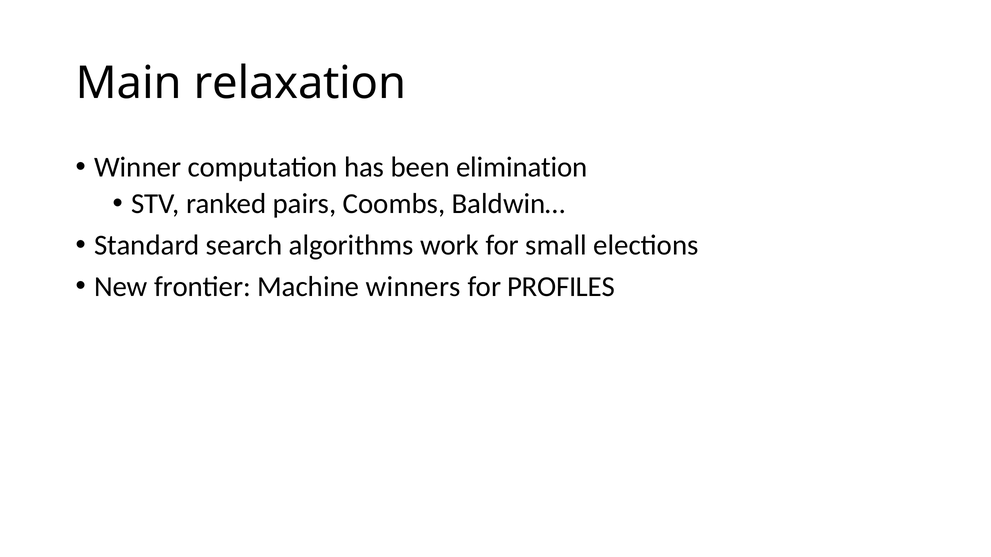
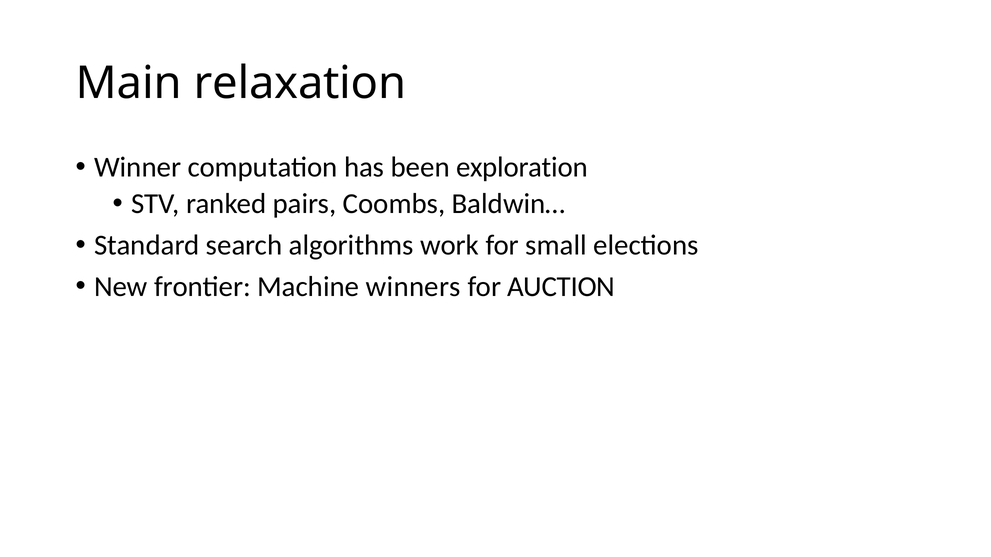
elimination: elimination -> exploration (522, 167)
PROFILES: PROFILES -> AUCTION (561, 287)
